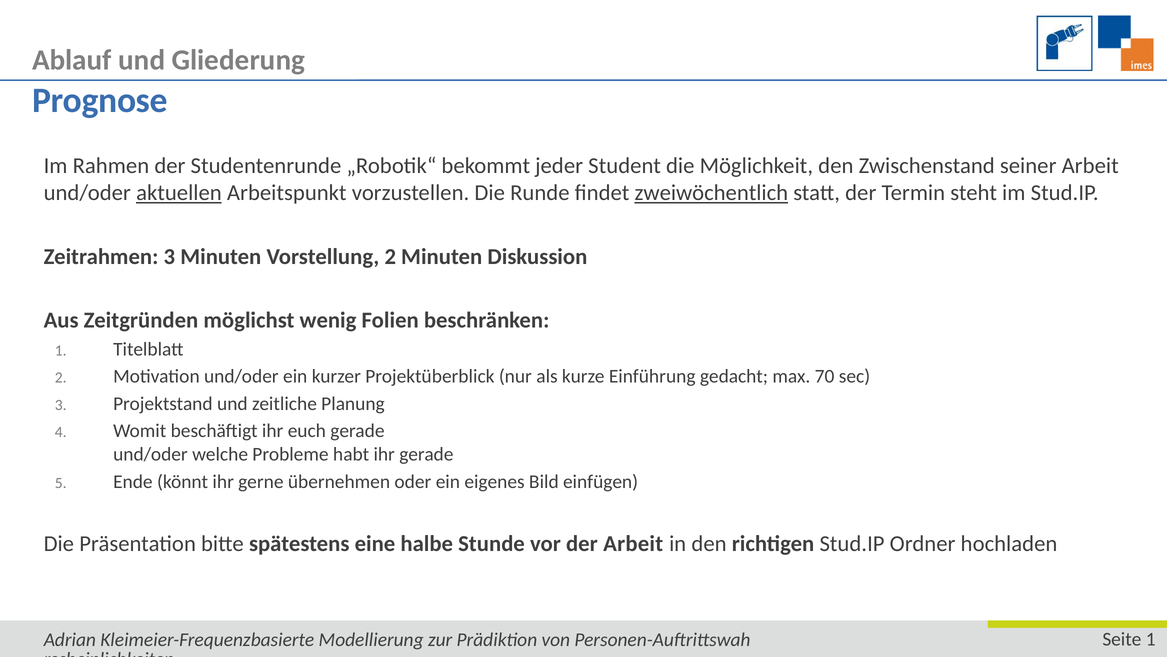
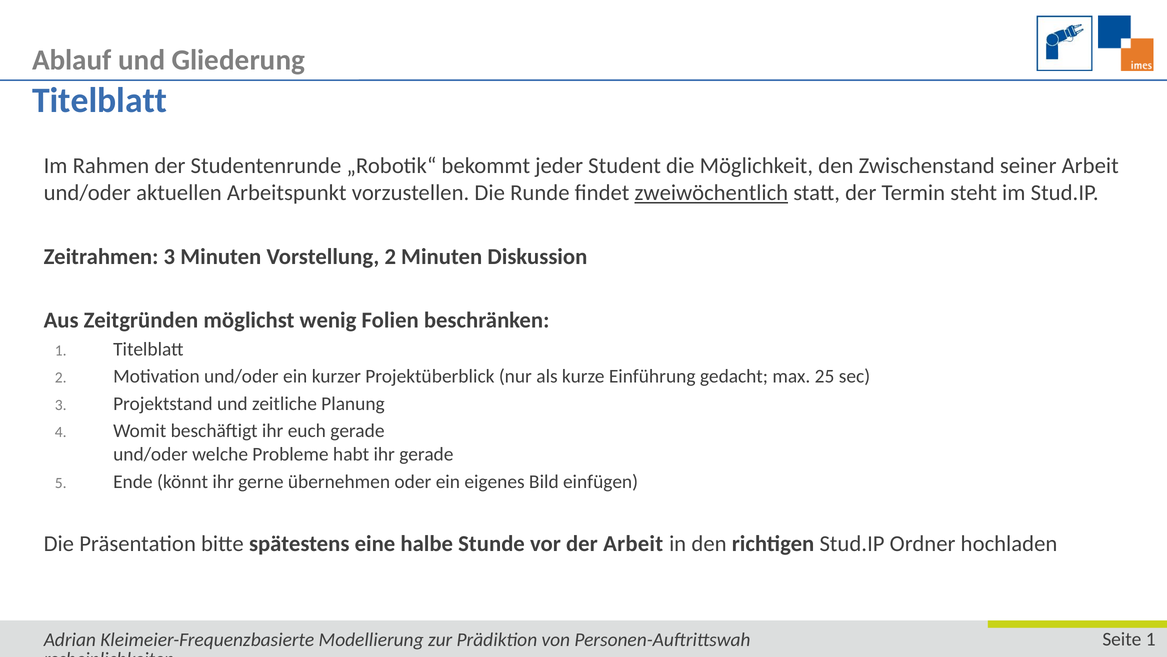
Prognose: Prognose -> Titelblatt (100, 100)
aktuellen underline: present -> none (179, 193)
70: 70 -> 25 (825, 376)
